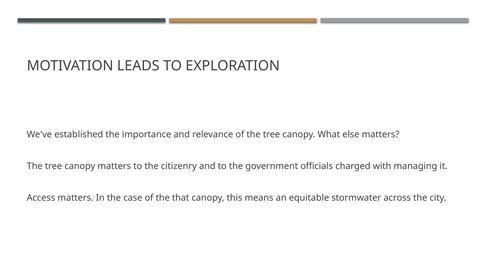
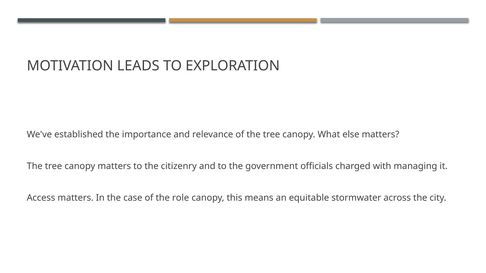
that: that -> role (181, 198)
